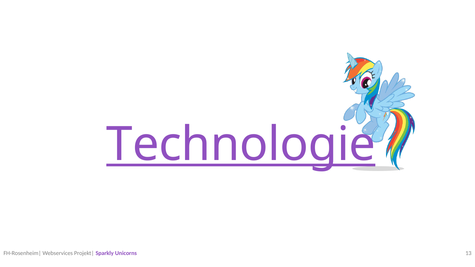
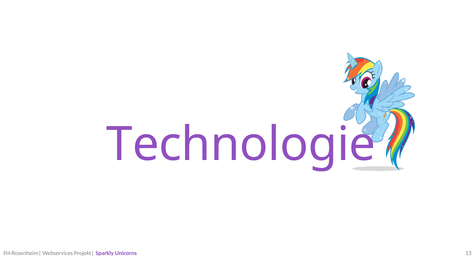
Technologie underline: present -> none (241, 145)
